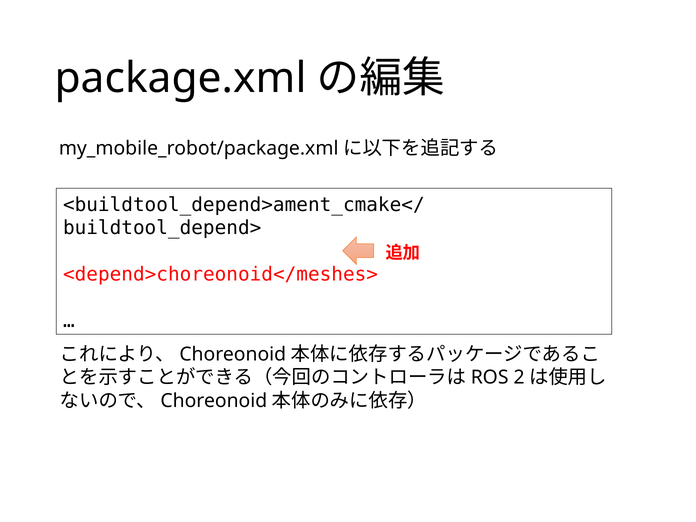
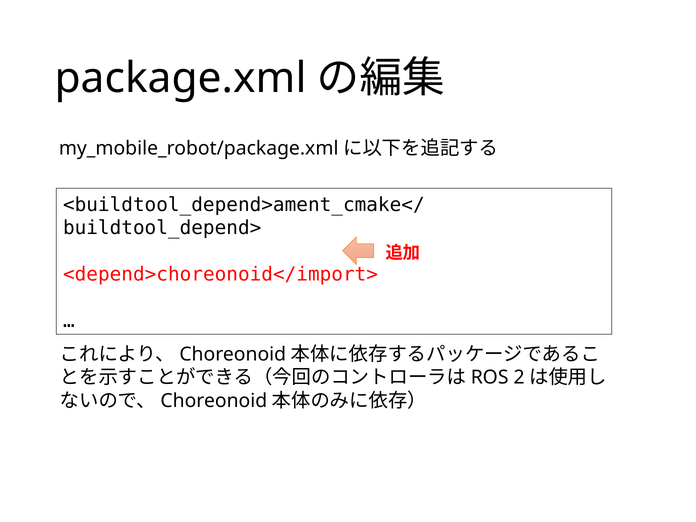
<depend>choreonoid</meshes>: <depend>choreonoid</meshes> -> <depend>choreonoid</import> (221, 274)
